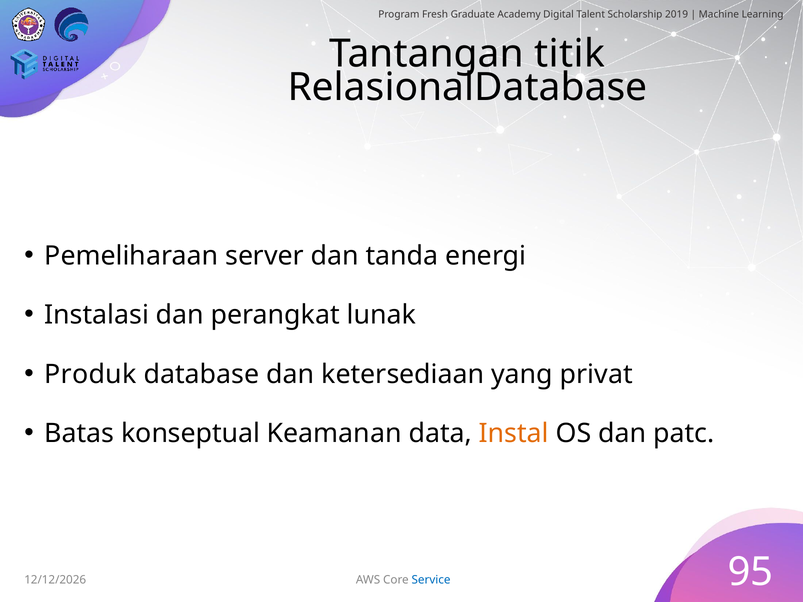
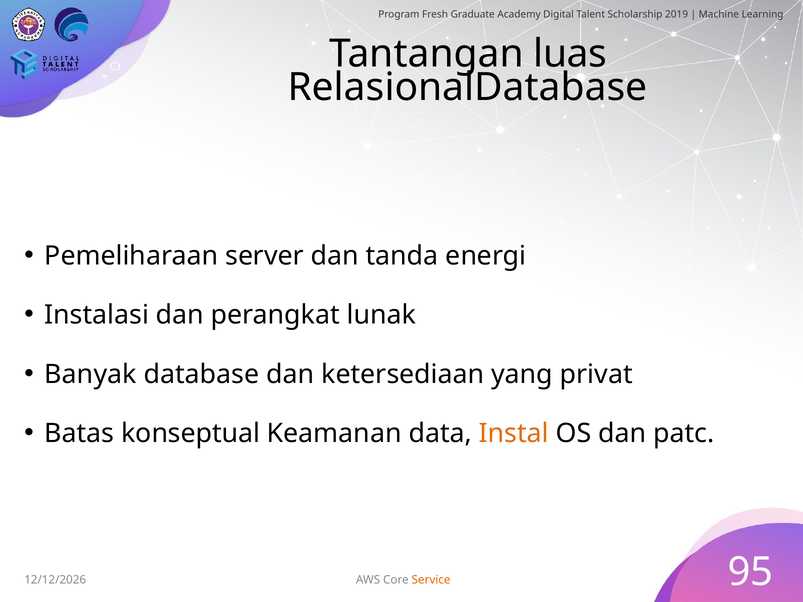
titik: titik -> luas (570, 54)
Produk: Produk -> Banyak (91, 374)
Service colour: blue -> orange (431, 580)
